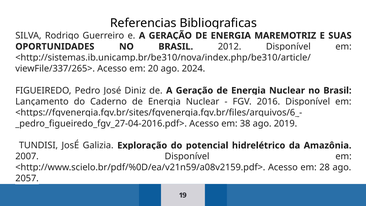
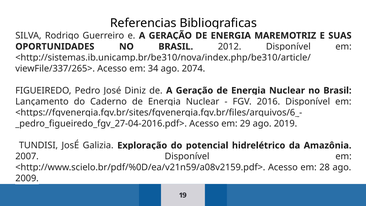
20: 20 -> 34 (153, 69)
2024: 2024 -> 2074 (193, 69)
38: 38 -> 29 (245, 123)
2057: 2057 -> 2009 (27, 178)
